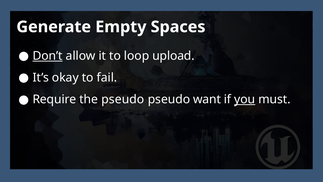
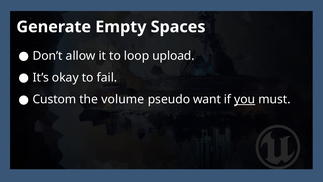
Don’t underline: present -> none (48, 56)
Require: Require -> Custom (54, 99)
the pseudo: pseudo -> volume (123, 99)
